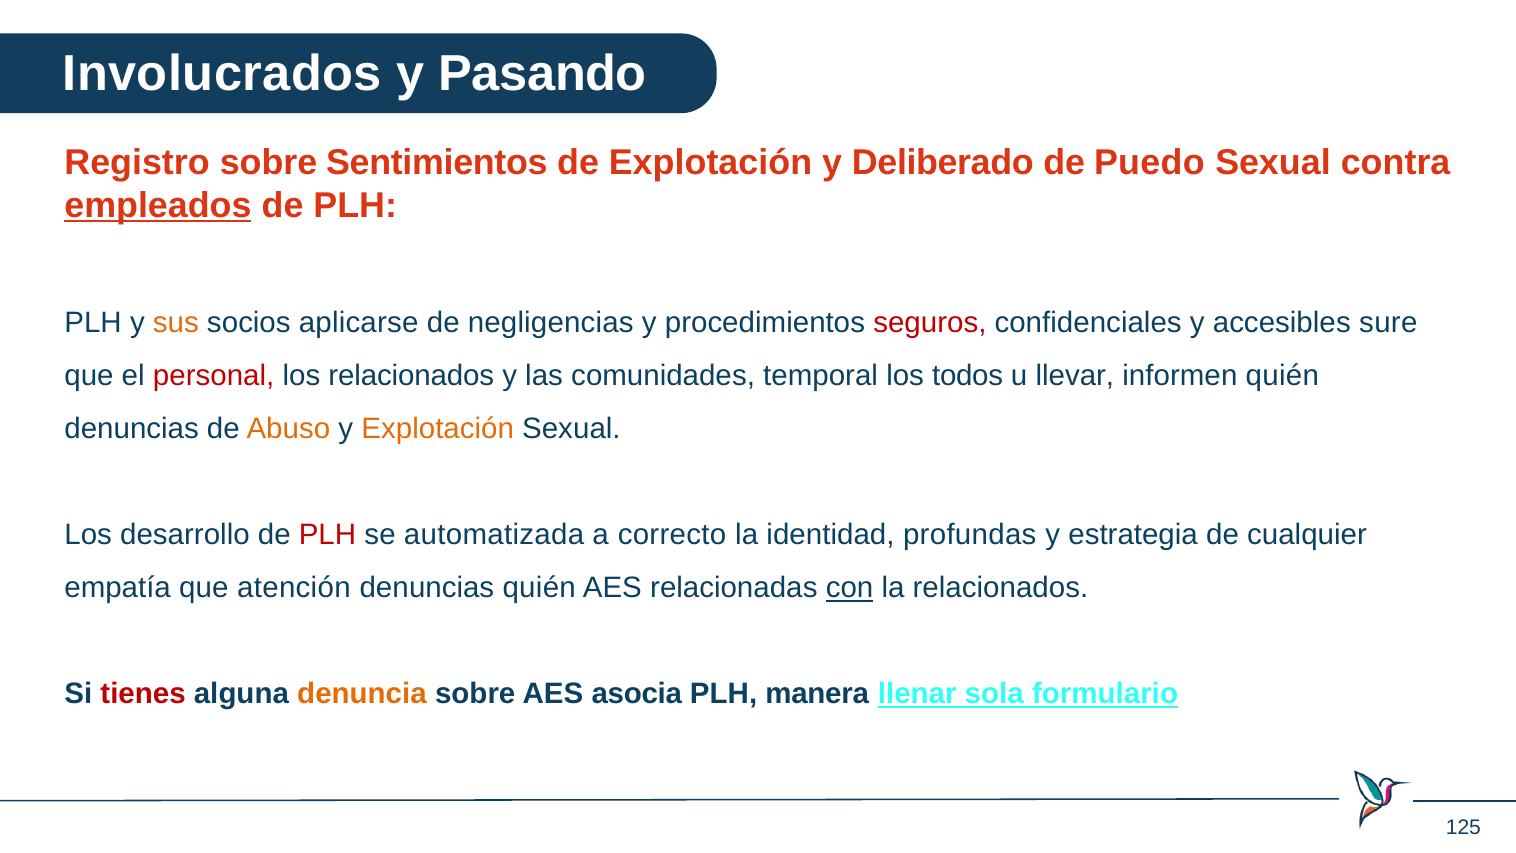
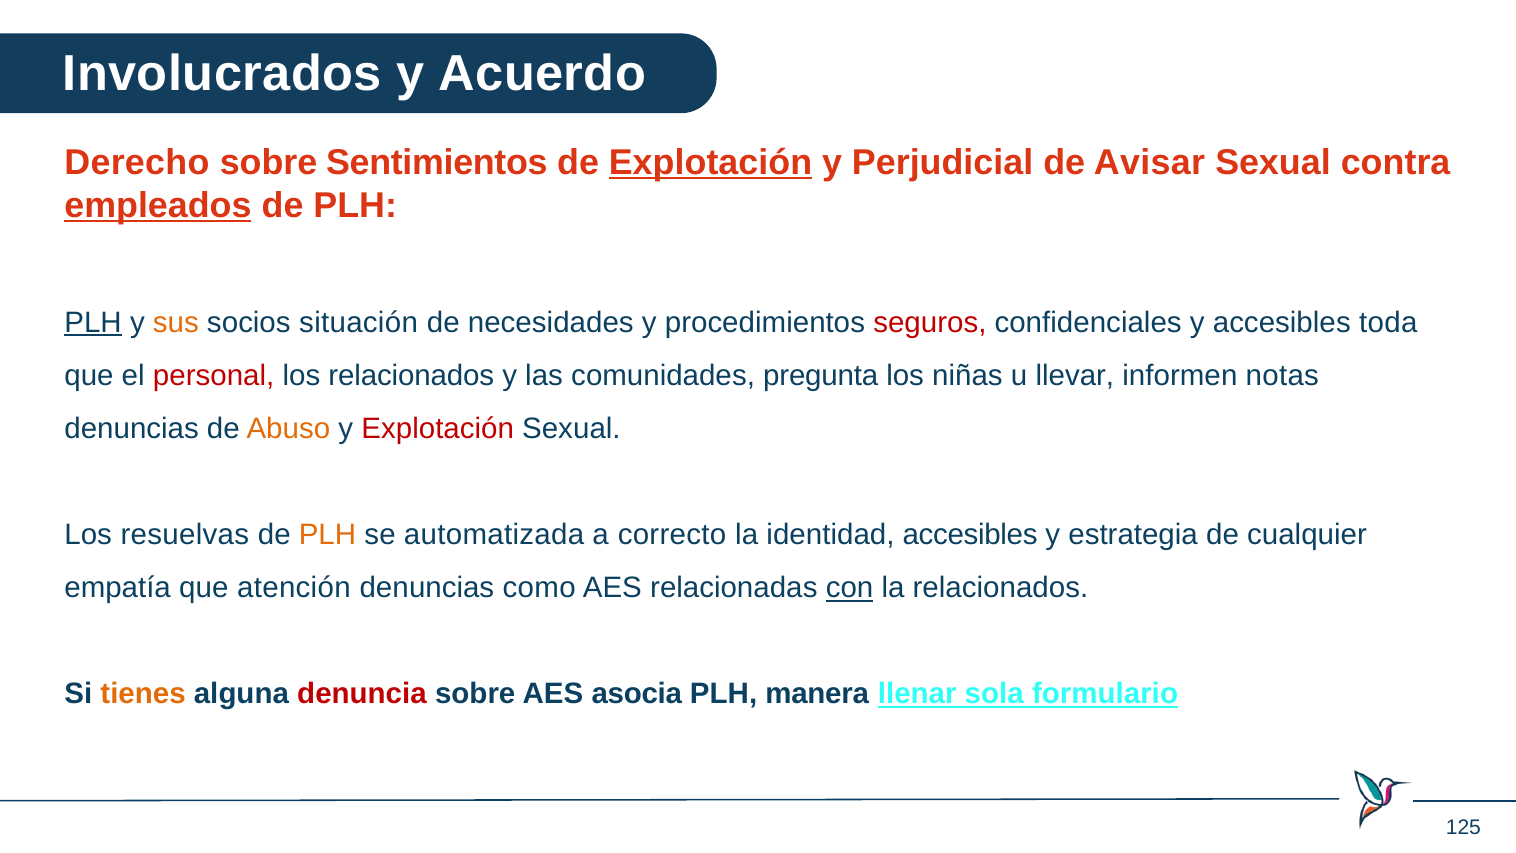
Pasando: Pasando -> Acuerdo (542, 74)
Registro: Registro -> Derecho (137, 163)
Explotación underline: none -> present (710, 163)
Deliberado: Deliberado -> Perjudicial (943, 163)
Puedo: Puedo -> Avisar (1149, 163)
PLH underline: none -> present (93, 323)
aplicarse: aplicarse -> situación (359, 323)
negligencias: negligencias -> necesidades (551, 323)
sure: sure -> toda (1388, 323)
temporal: temporal -> pregunta (821, 376)
todos: todos -> niñas (967, 376)
informen quién: quién -> notas (1282, 376)
Explotación colour: orange -> red (438, 429)
desarrollo: desarrollo -> resuelvas (185, 535)
PLH colour: red -> orange (327, 535)
identidad profundas: profundas -> accesibles (970, 535)
denuncias quién: quién -> como (539, 588)
tienes colour: red -> orange (143, 694)
denuncia colour: orange -> red (362, 694)
